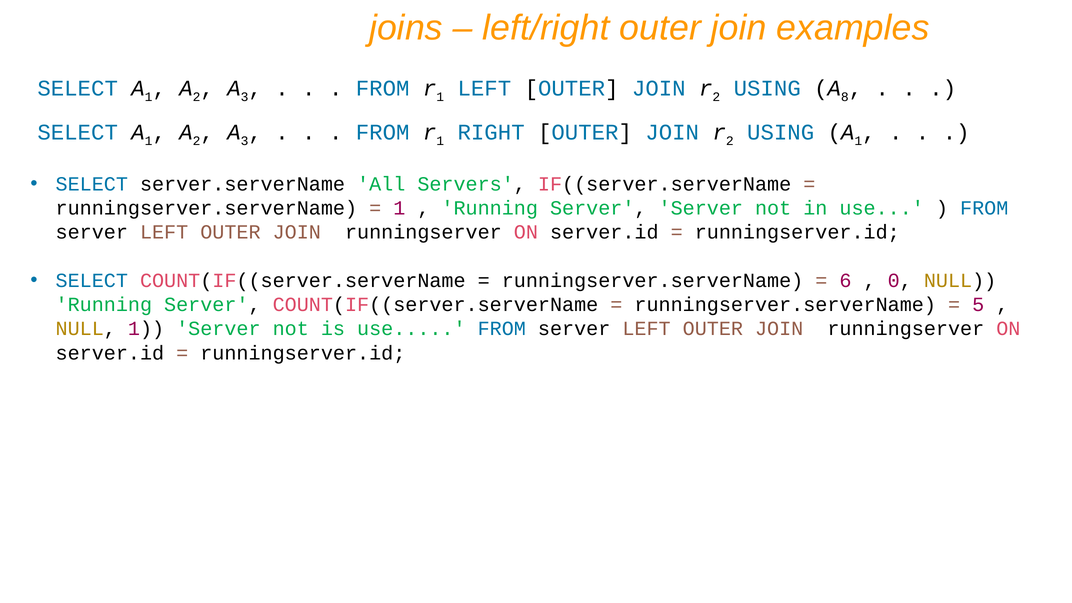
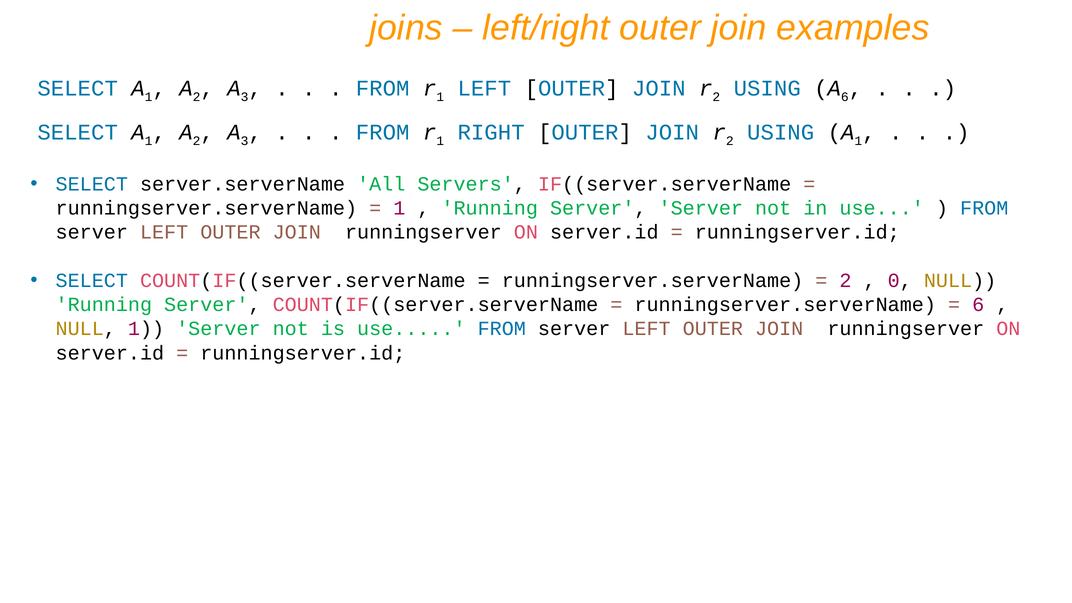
8: 8 -> 6 (845, 97)
6: 6 -> 2 (846, 281)
5: 5 -> 6 (978, 305)
